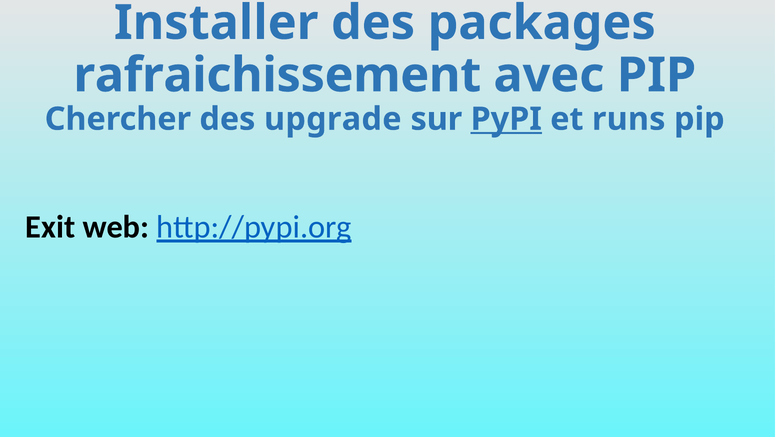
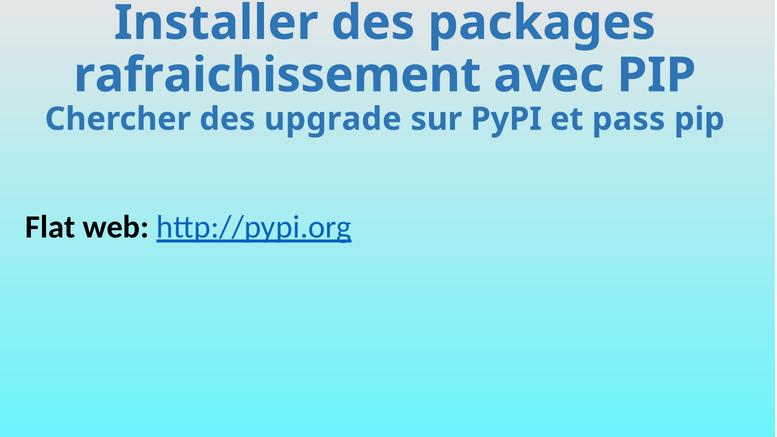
PyPI underline: present -> none (506, 119)
runs: runs -> pass (629, 119)
Exit: Exit -> Flat (50, 227)
